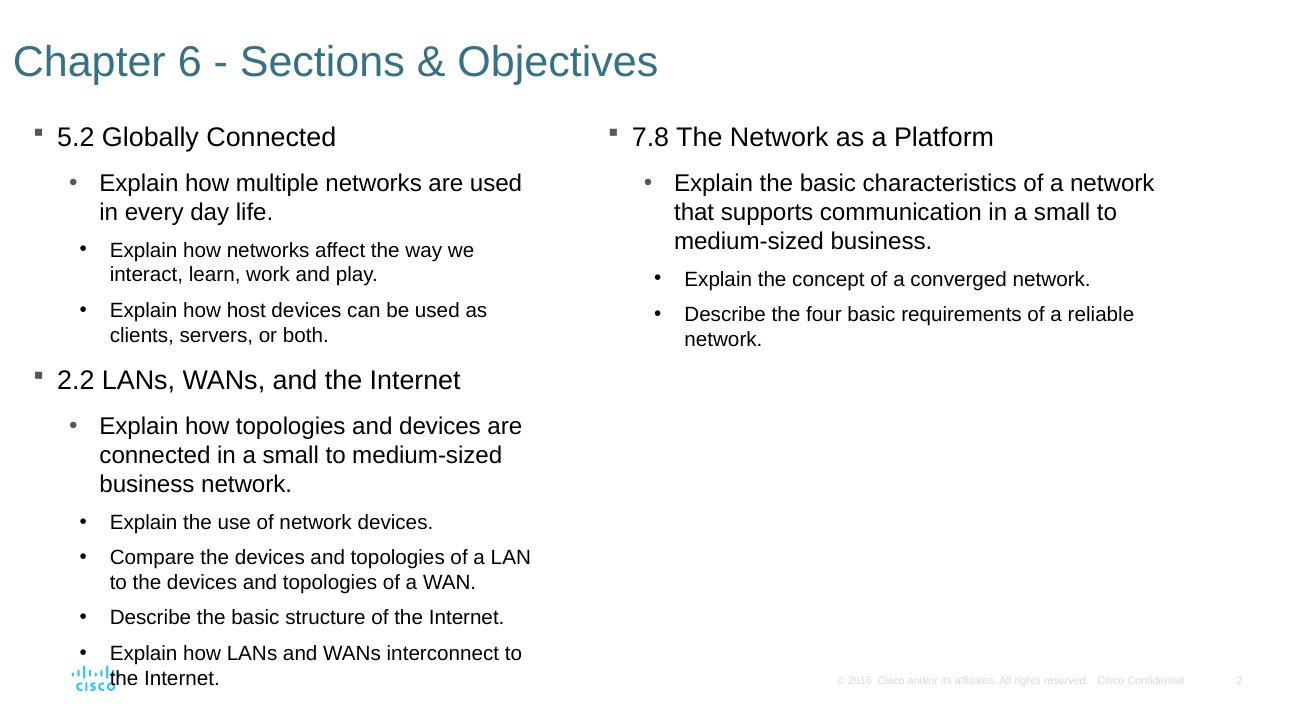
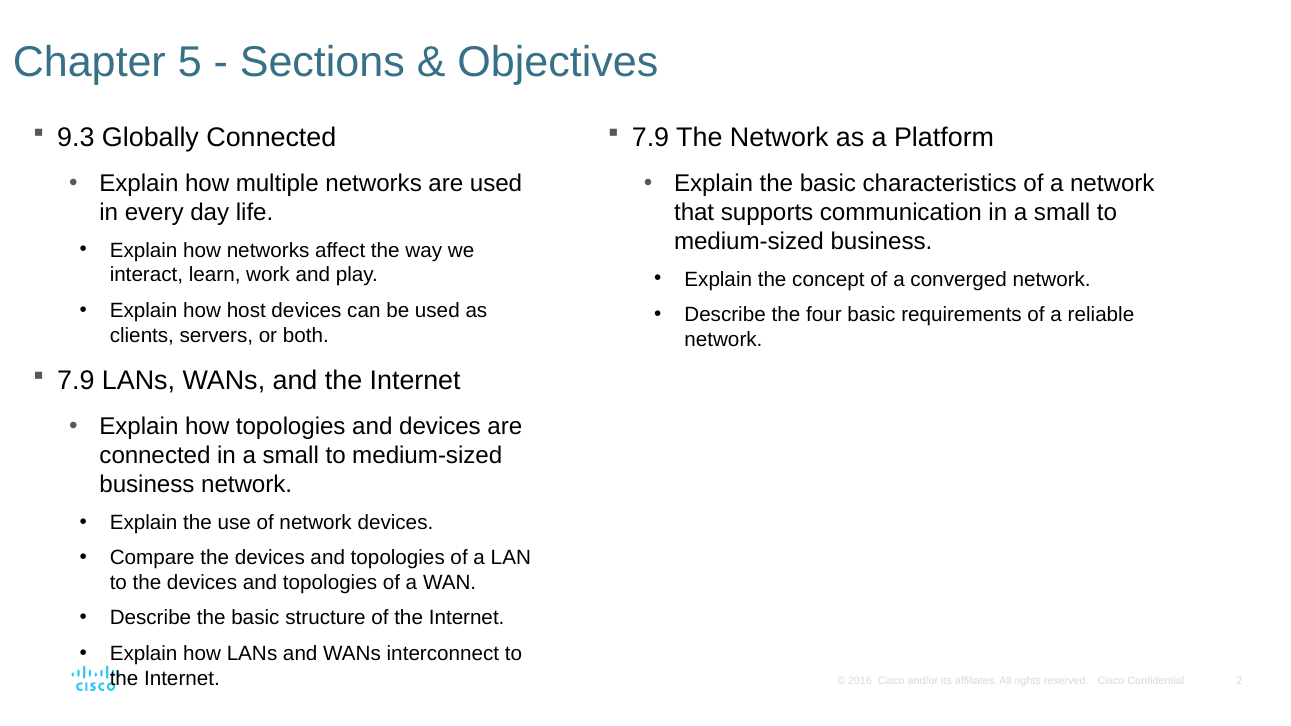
6: 6 -> 5 (190, 62)
5.2: 5.2 -> 9.3 (76, 137)
7.8: 7.8 -> 7.9 (651, 137)
2.2: 2.2 -> 7.9 (76, 380)
